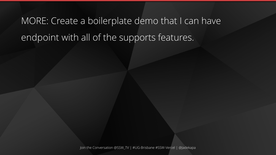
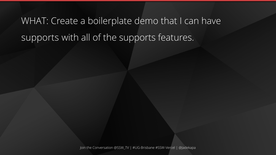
MORE: MORE -> WHAT (35, 21)
endpoint: endpoint -> supports (40, 38)
